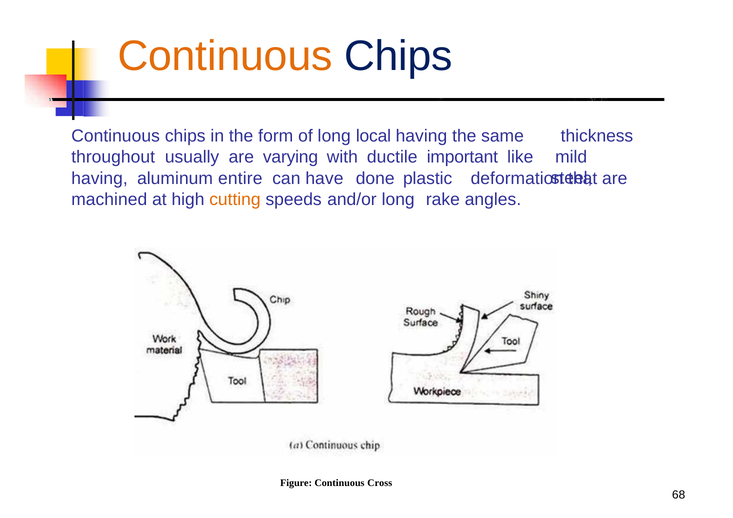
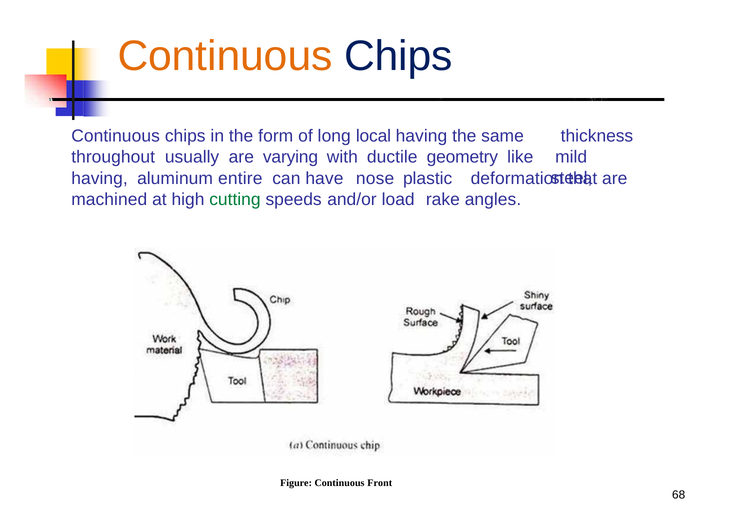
important: important -> geometry (462, 157)
done: done -> nose (375, 178)
cutting colour: orange -> green (235, 199)
and/or long: long -> load (398, 199)
Cross: Cross -> Front (380, 483)
